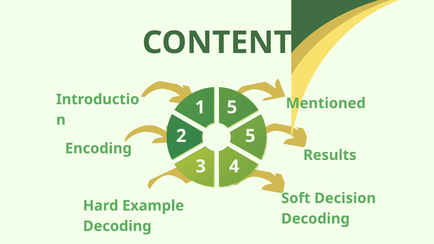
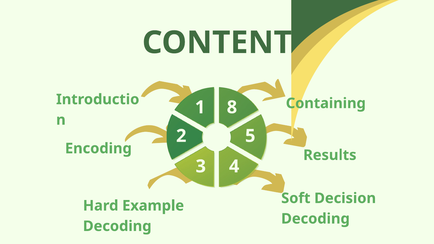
Mentioned: Mentioned -> Containing (326, 103)
1 5: 5 -> 8 (232, 107)
